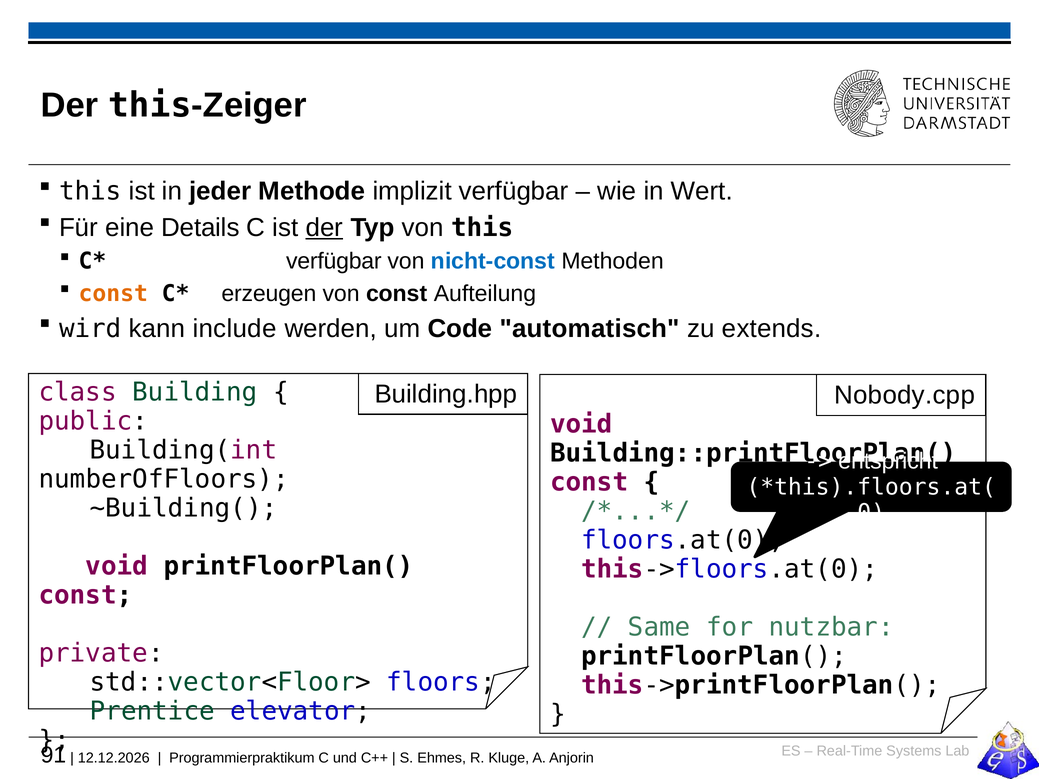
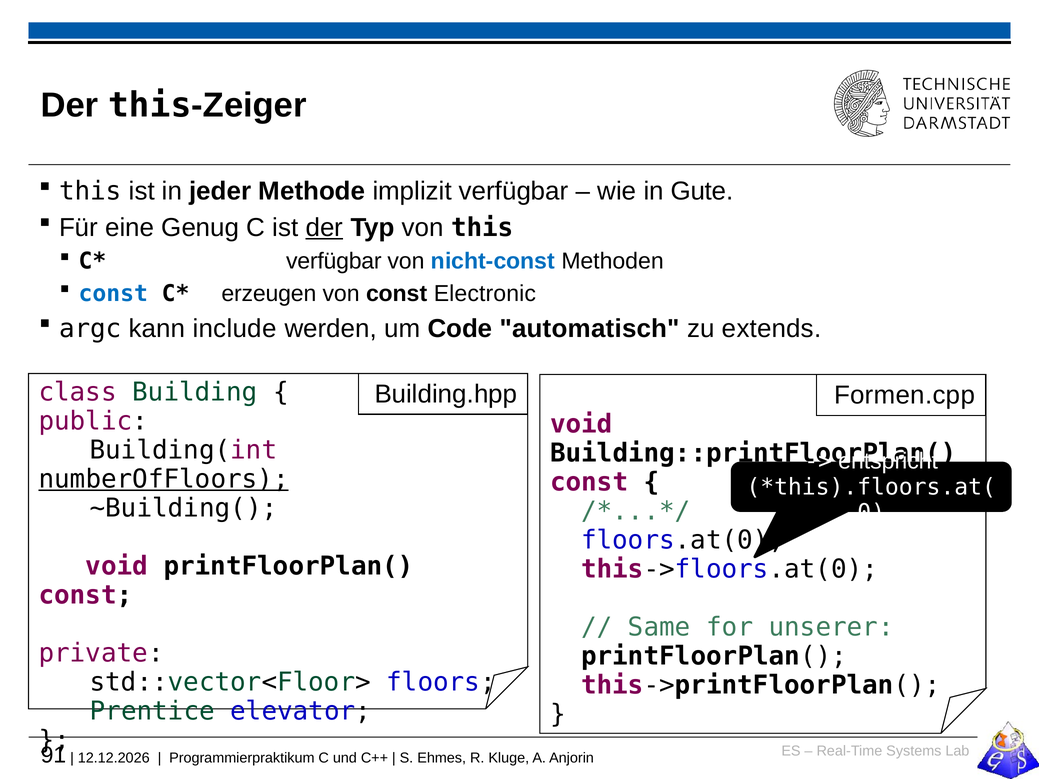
Wert: Wert -> Gute (702, 191)
Details: Details -> Genug (200, 228)
const colour: orange -> blue (113, 294)
Aufteilung: Aufteilung -> Electronic (485, 294)
wird: wird -> argc (90, 329)
Nobody.cpp: Nobody.cpp -> Formen.cpp (905, 395)
numberOfFloors underline: none -> present (164, 479)
nutzbar: nutzbar -> unserer (831, 627)
